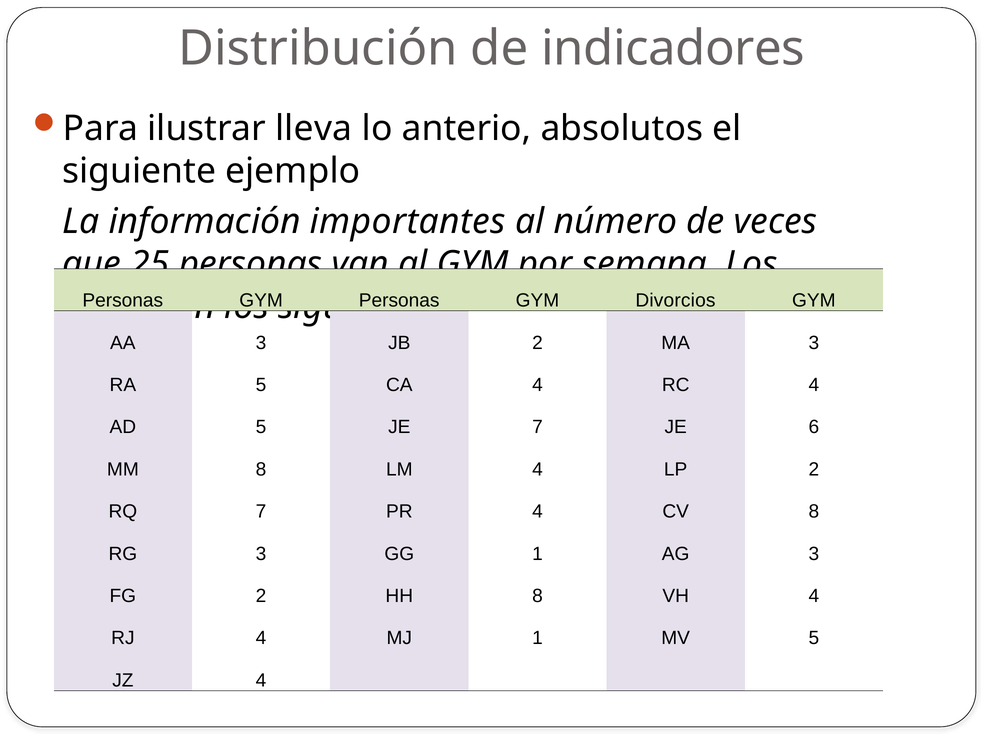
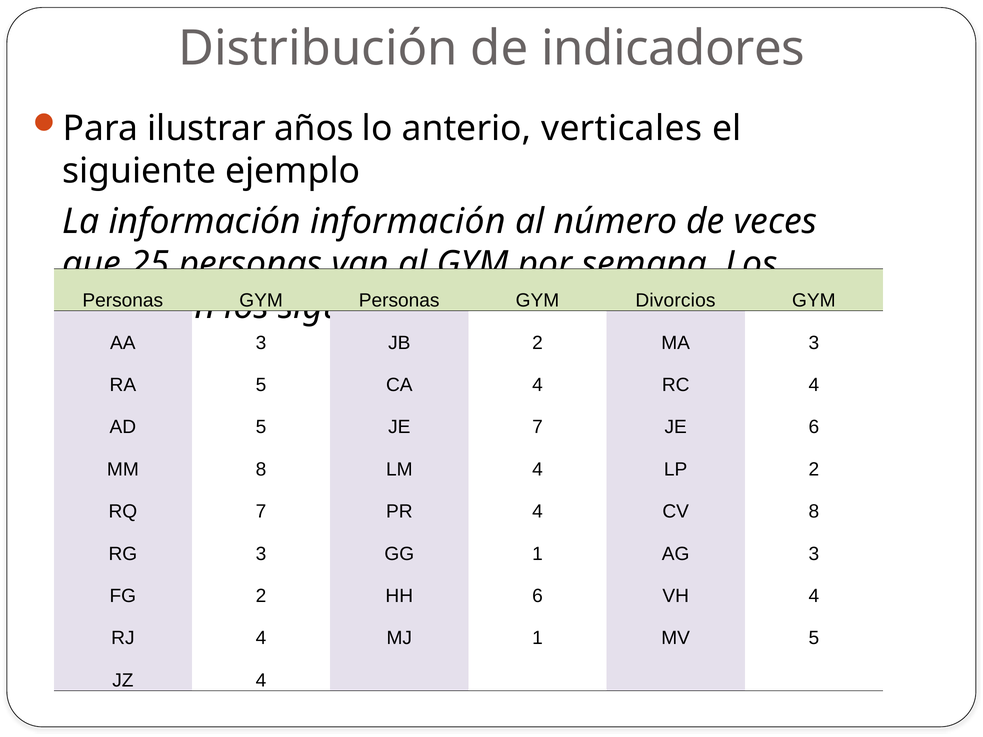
lleva: lleva -> años (314, 128)
absolutos: absolutos -> verticales (622, 128)
información importantes: importantes -> información (408, 222)
HH 8: 8 -> 6 (537, 596)
